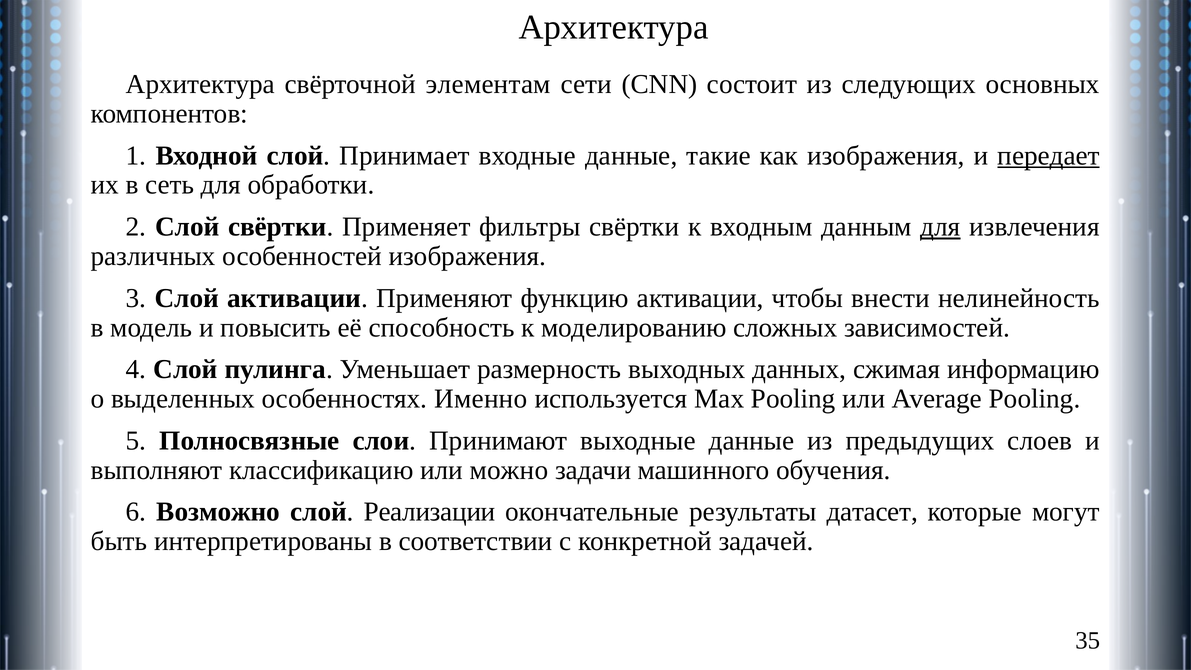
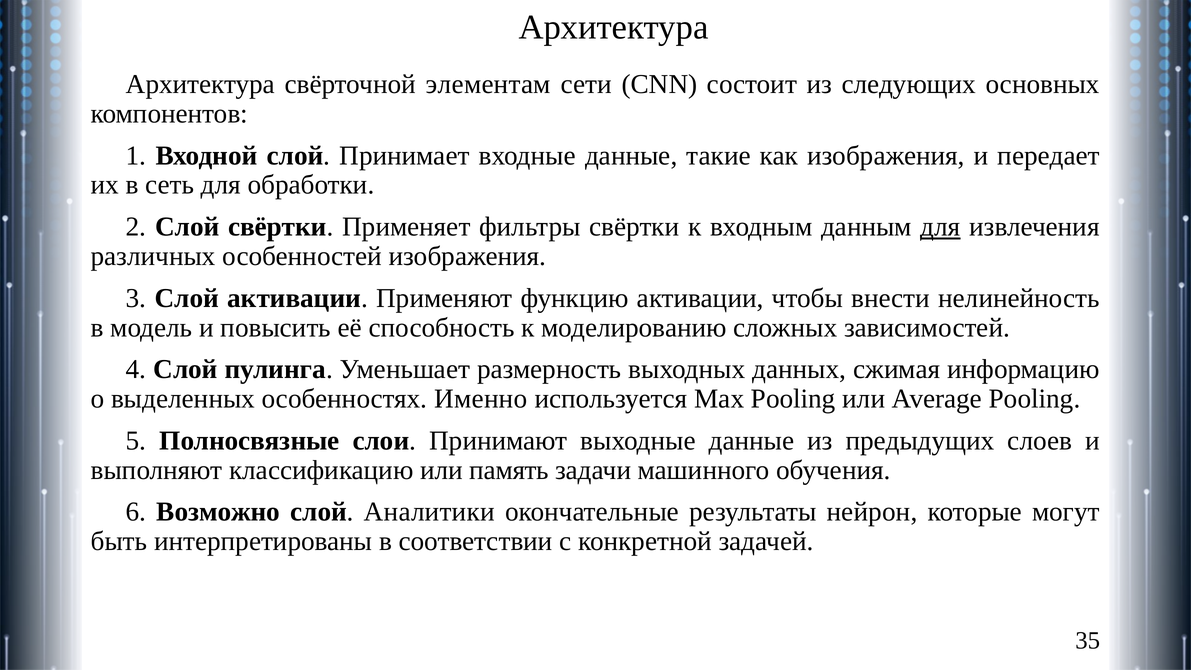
передает underline: present -> none (1048, 156)
можно: можно -> память (509, 470)
Реализации: Реализации -> Аналитики (429, 512)
датасет: датасет -> нейрон (872, 512)
